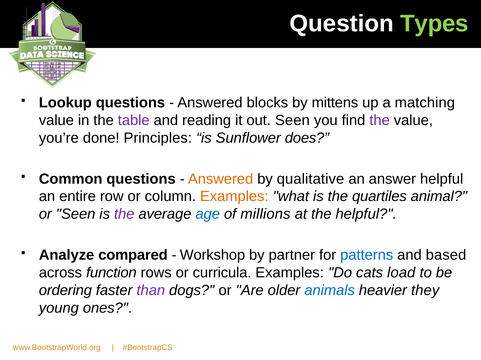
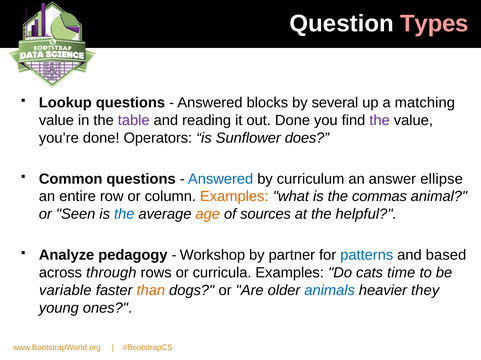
Types colour: light green -> pink (434, 24)
mittens: mittens -> several (335, 103)
out Seen: Seen -> Done (293, 120)
Principles: Principles -> Operators (158, 138)
Answered colour: orange -> blue (221, 179)
qualitative: qualitative -> curriculum (311, 179)
answer helpful: helpful -> ellipse (442, 179)
quartiles: quartiles -> commas (379, 197)
the colour: purple -> blue (124, 215)
age colour: blue -> orange (208, 215)
millions: millions -> sources (266, 215)
compared: compared -> pedagogy (133, 256)
function: function -> through (111, 273)
load: load -> time (401, 273)
ordering: ordering -> variable (65, 291)
than colour: purple -> orange (151, 291)
